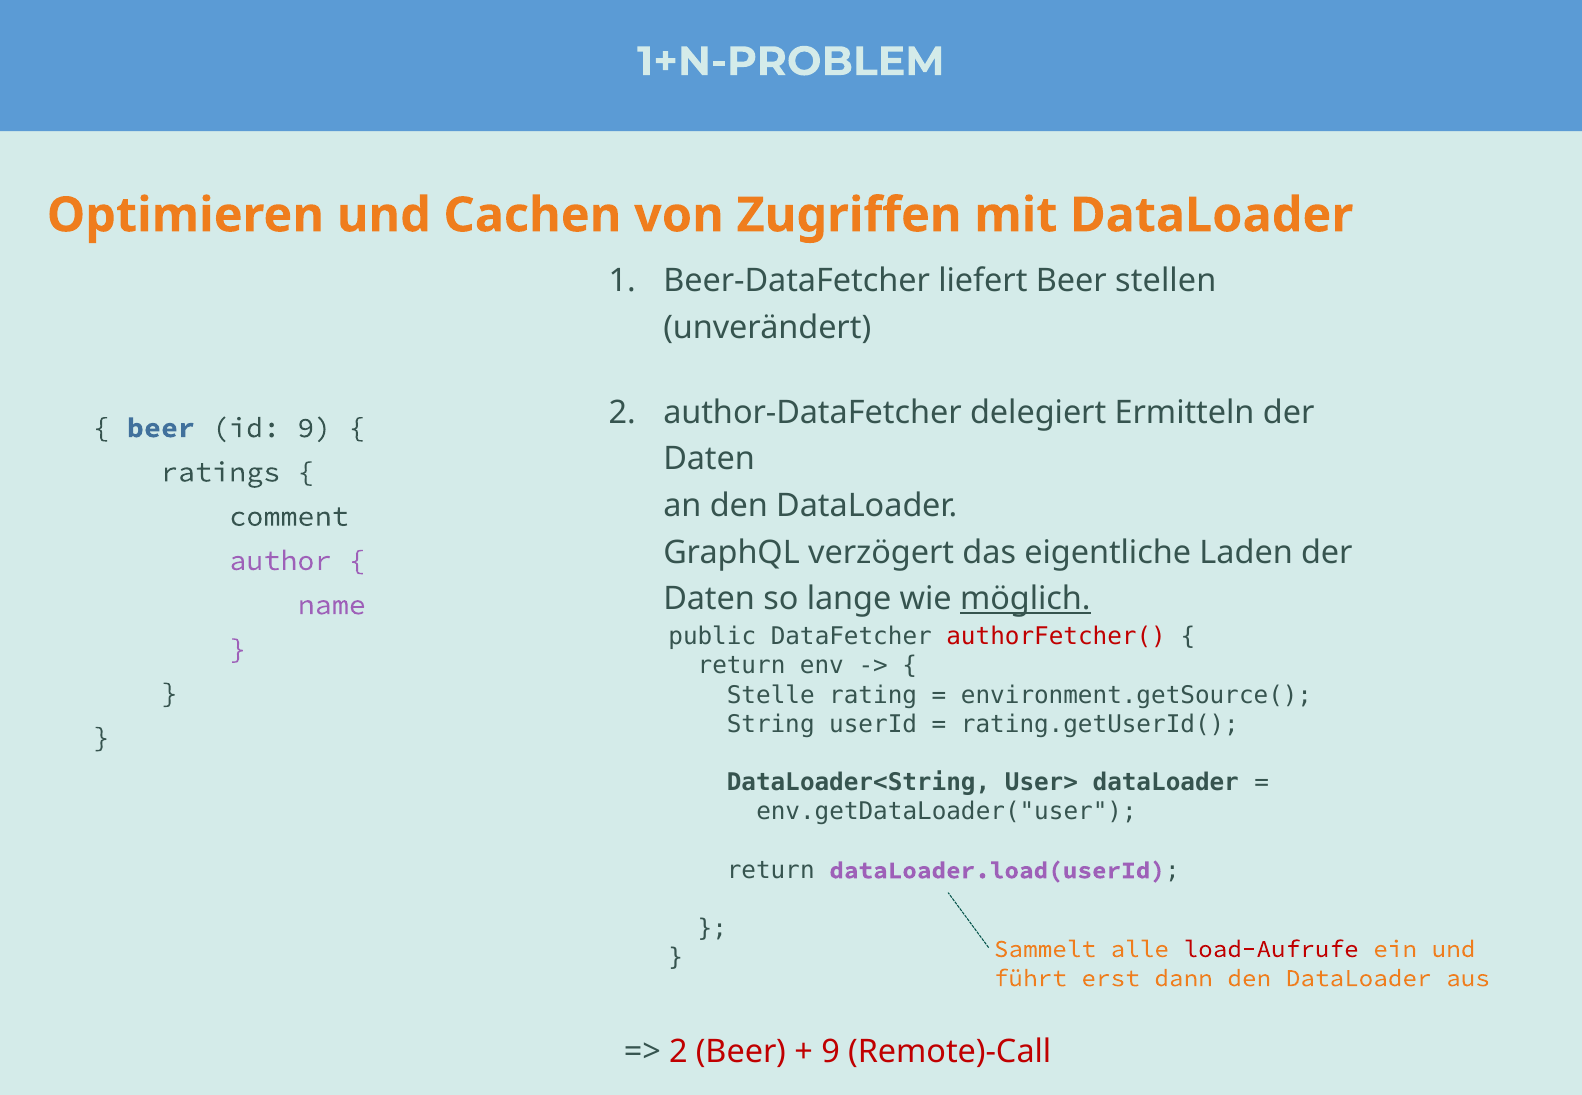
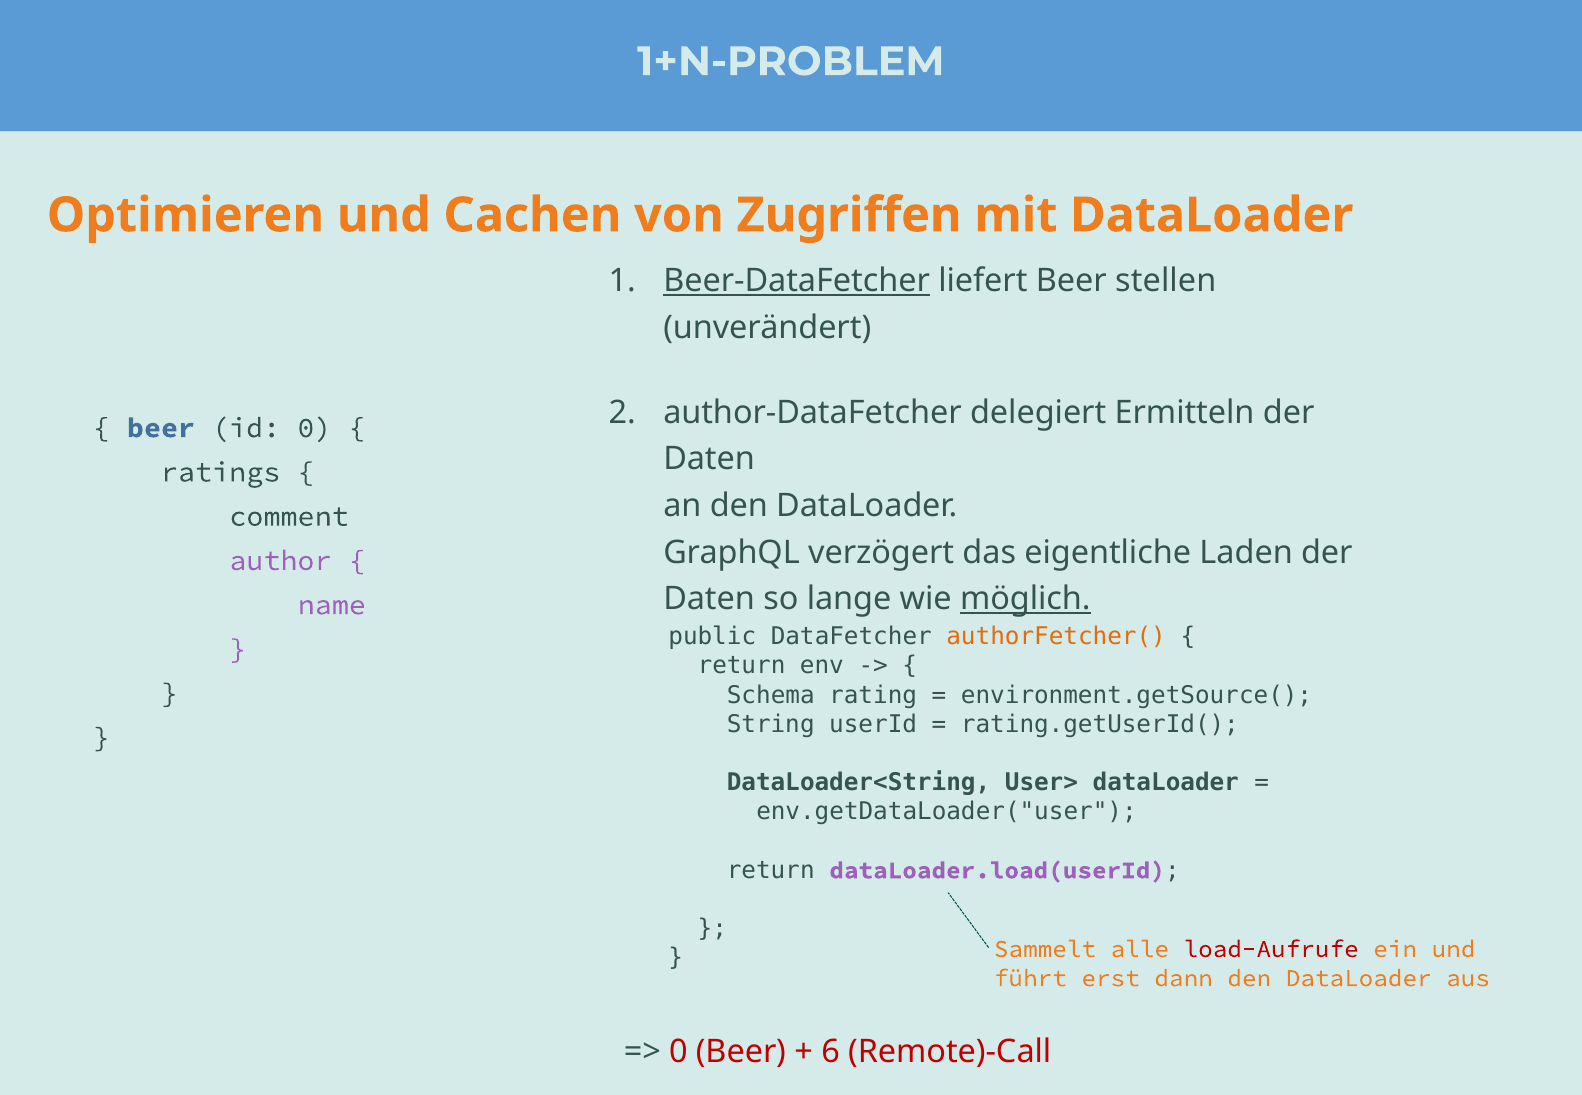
Beer-DataFetcher underline: none -> present (797, 281)
id 9: 9 -> 0 (314, 428)
authorFetcher( colour: red -> orange (1056, 637)
Stelle: Stelle -> Schema (771, 695)
2: 2 -> 0 (678, 1052)
9: 9 -> 6 (831, 1052)
